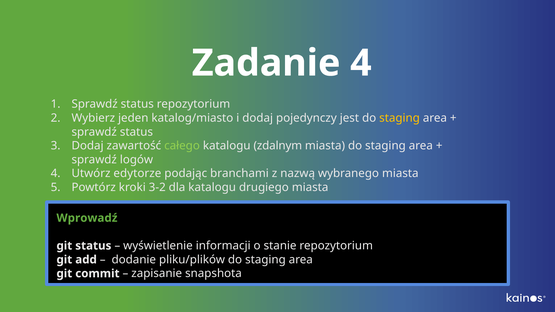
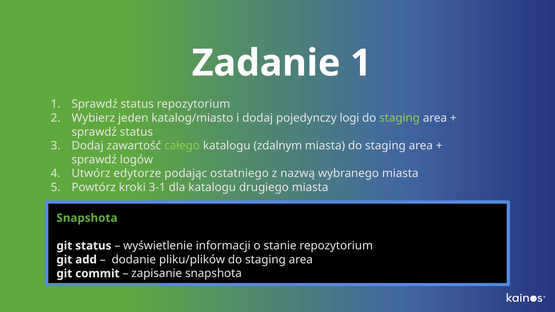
Zadanie 4: 4 -> 1 (361, 63)
jest: jest -> logi (349, 118)
staging colour: yellow -> light green (400, 118)
branchami: branchami -> ostatniego (239, 174)
3-2: 3-2 -> 3-1 (157, 187)
Wprowadź: Wprowadź -> Snapshota (87, 218)
